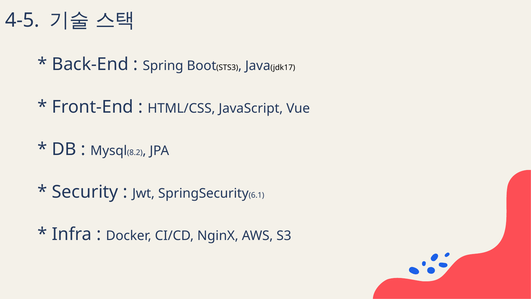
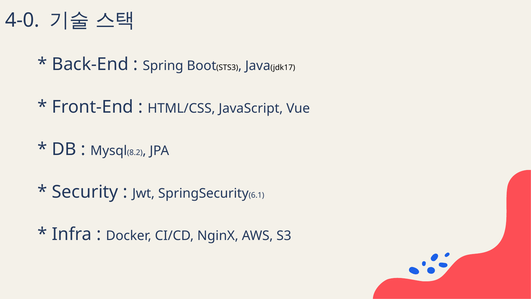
4-5: 4-5 -> 4-0 (22, 20)
